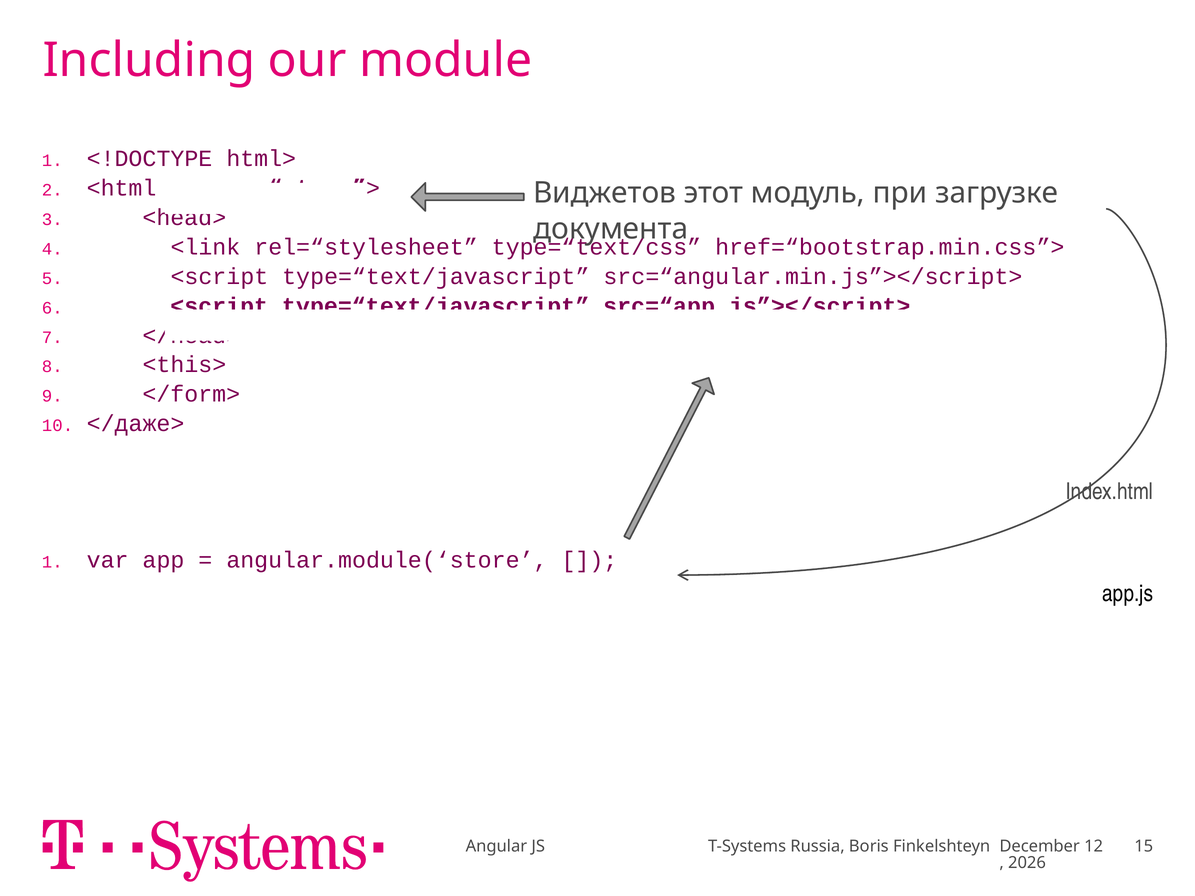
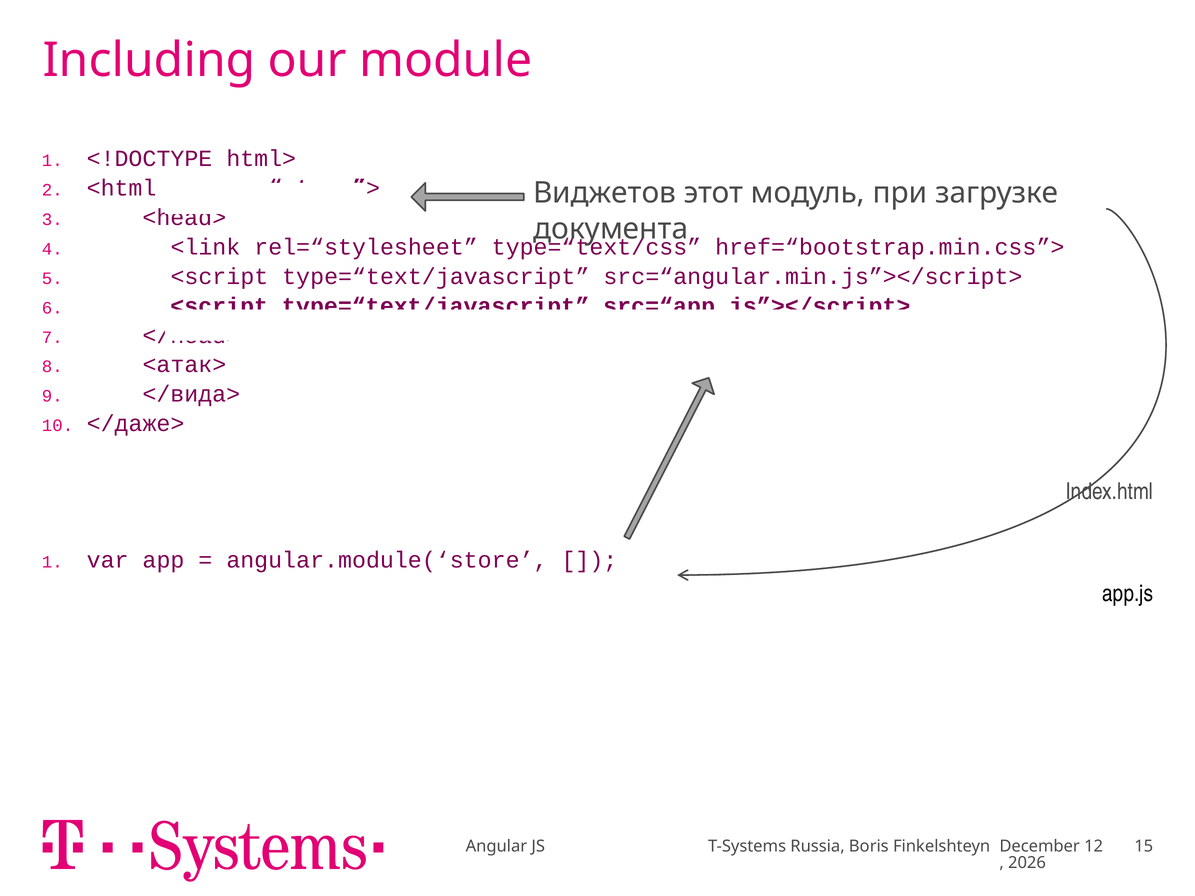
<this>: <this> -> <атак> (184, 365)
</form>: </form> -> </вида> (191, 394)
